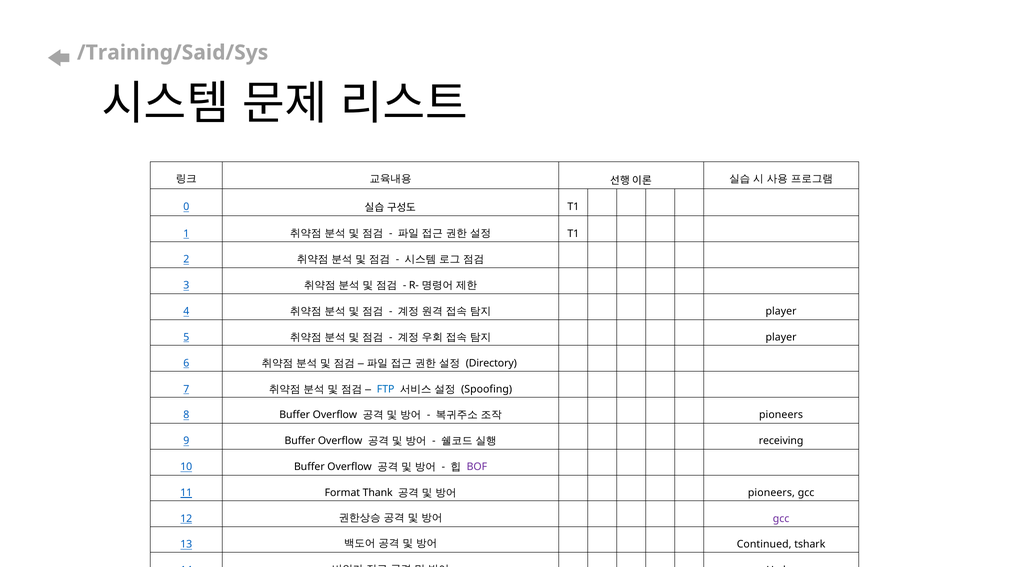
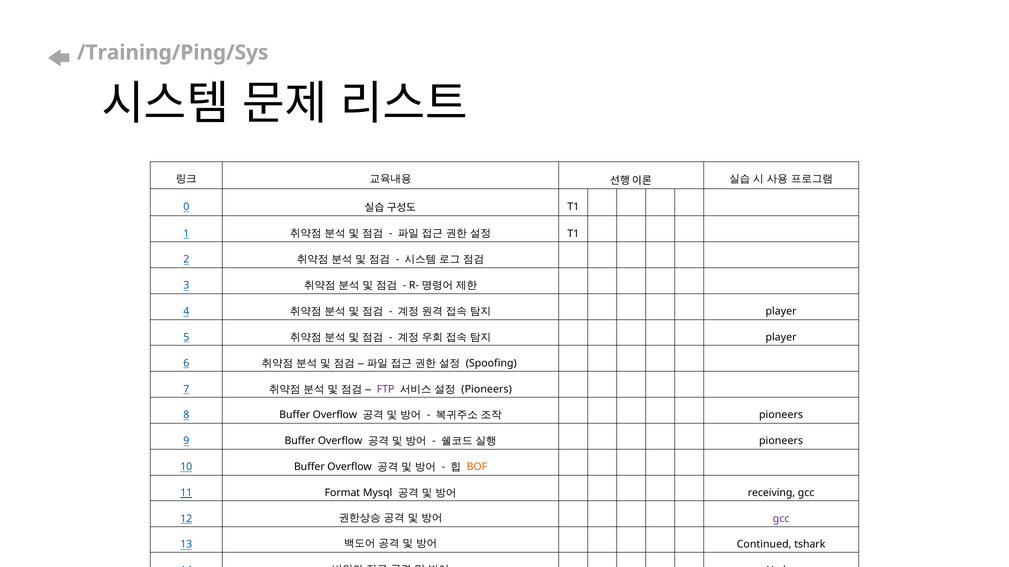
/Training/Said/Sys: /Training/Said/Sys -> /Training/Ping/Sys (173, 53)
Directory: Directory -> Spoofing (491, 363)
FTP colour: blue -> purple (386, 389)
Spoofing: Spoofing -> Pioneers (487, 389)
receiving: receiving -> pioneers (781, 441)
BOF colour: purple -> orange (477, 467)
Thank: Thank -> Mysql (378, 493)
pioneers: pioneers -> receiving (771, 493)
